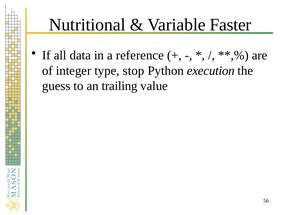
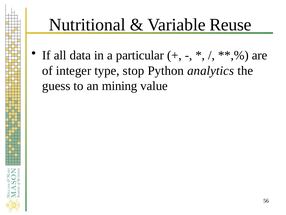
Faster: Faster -> Reuse (230, 25)
reference: reference -> particular (140, 55)
execution: execution -> analytics (211, 70)
trailing: trailing -> mining (120, 86)
